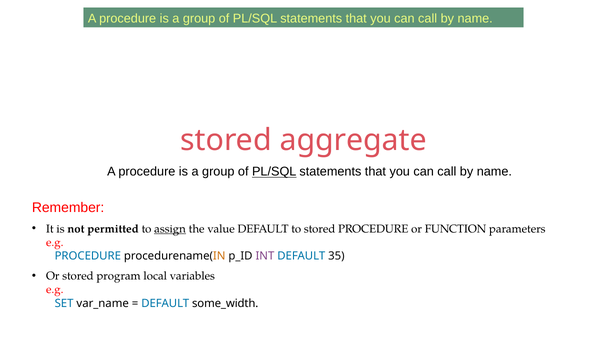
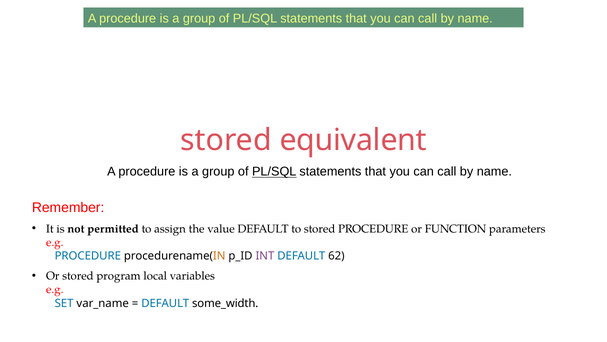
aggregate: aggregate -> equivalent (353, 140)
assign underline: present -> none (170, 228)
35: 35 -> 62 (336, 256)
